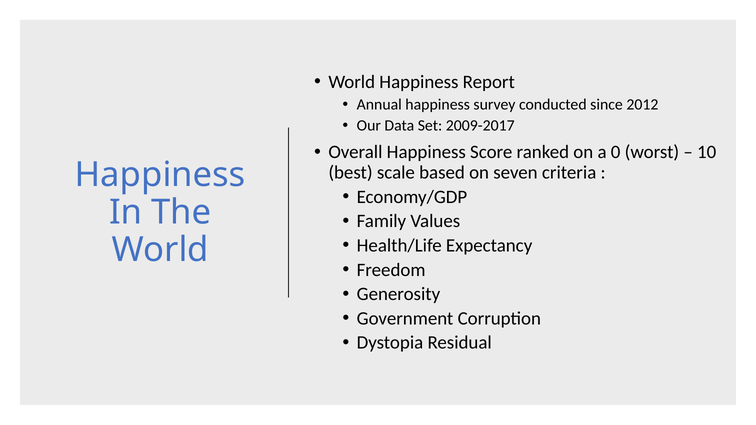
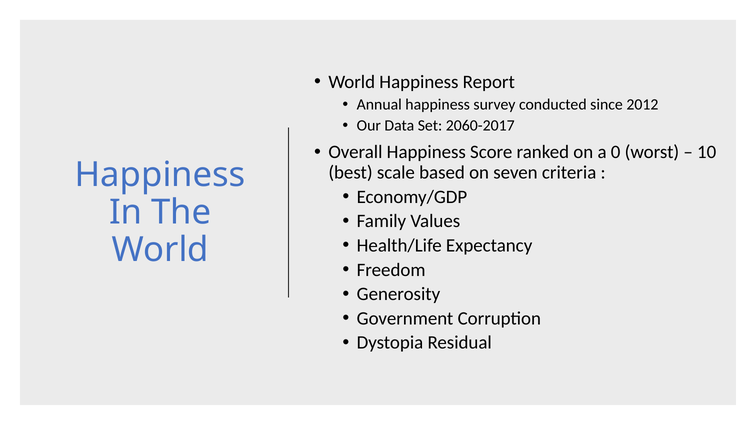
2009-2017: 2009-2017 -> 2060-2017 (480, 126)
